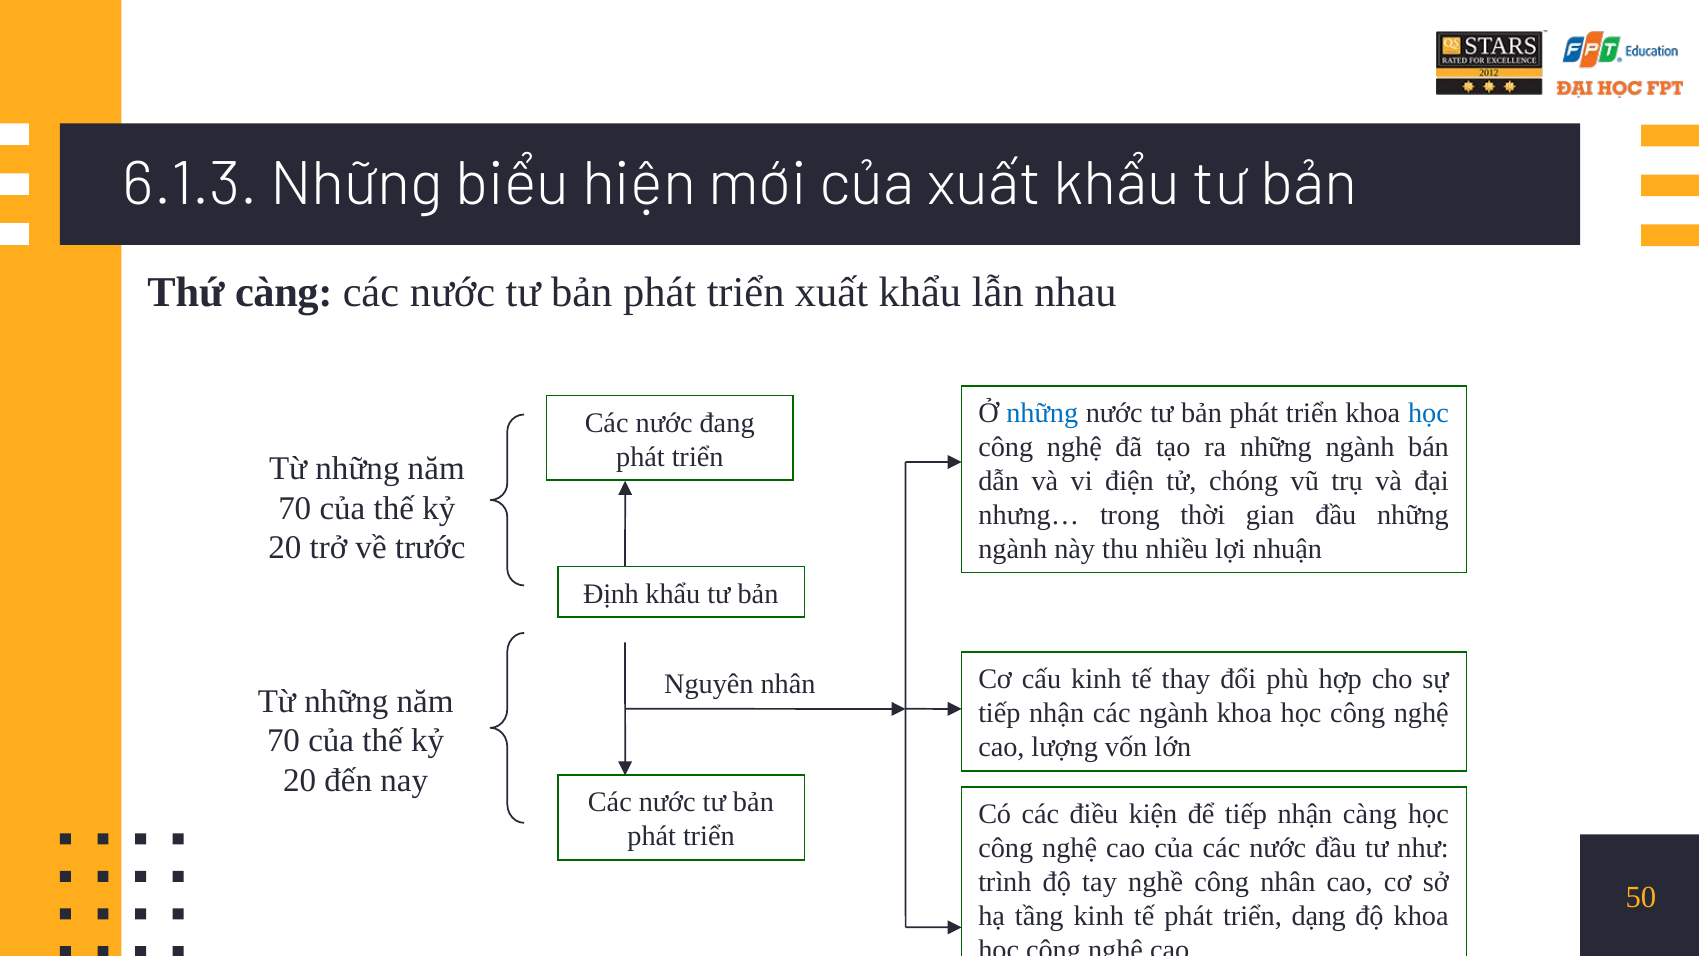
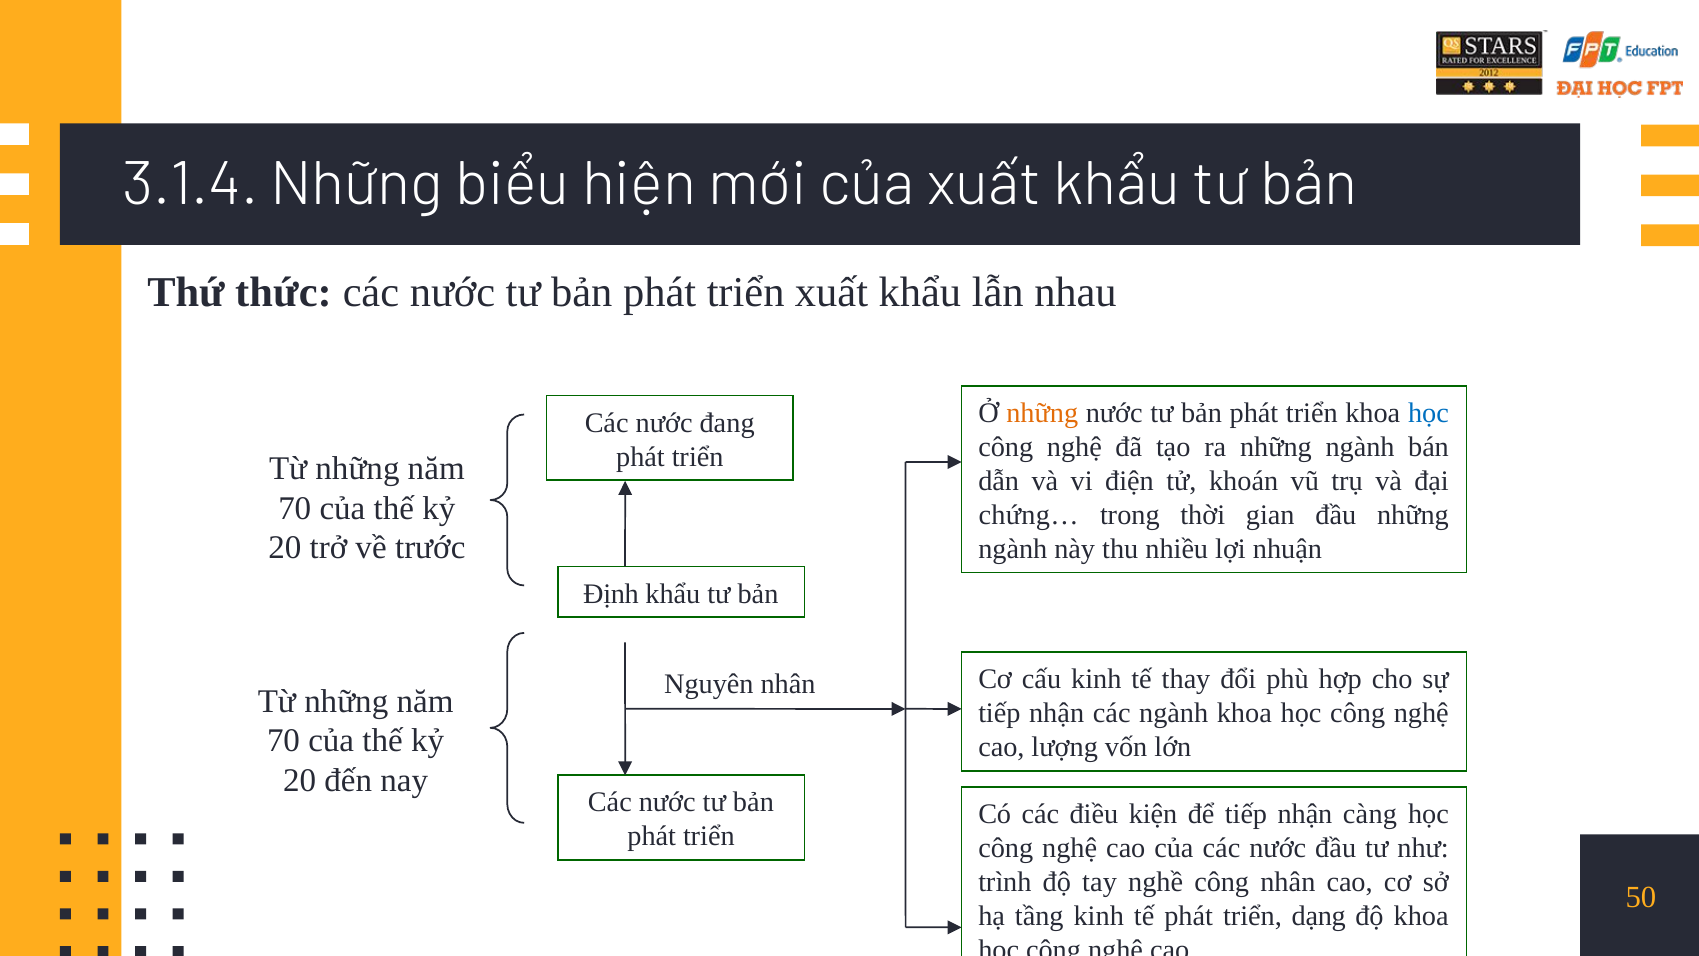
6.1.3: 6.1.3 -> 3.1.4 (191, 184)
Thứ càng: càng -> thức (284, 292)
những colour: blue -> orange (1042, 413)
chóng: chóng -> khoán (1244, 481)
nhưng…: nhưng… -> chứng… (1029, 515)
